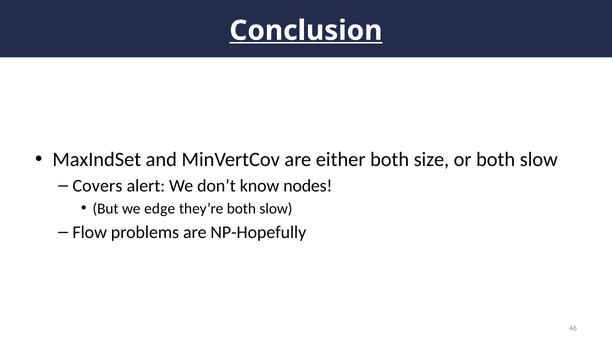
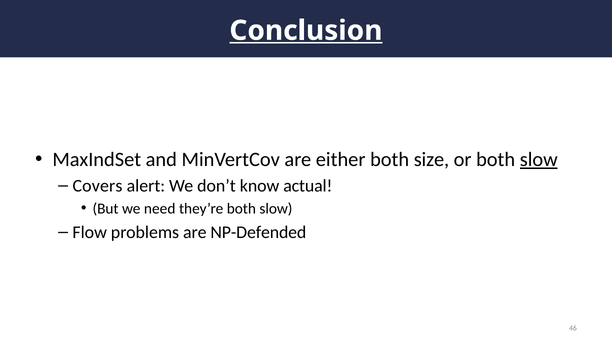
slow underline: none -> present (539, 160)
nodes: nodes -> actual (308, 186)
edge: edge -> need (160, 209)
NP-Hopefully: NP-Hopefully -> NP-Defended (258, 232)
